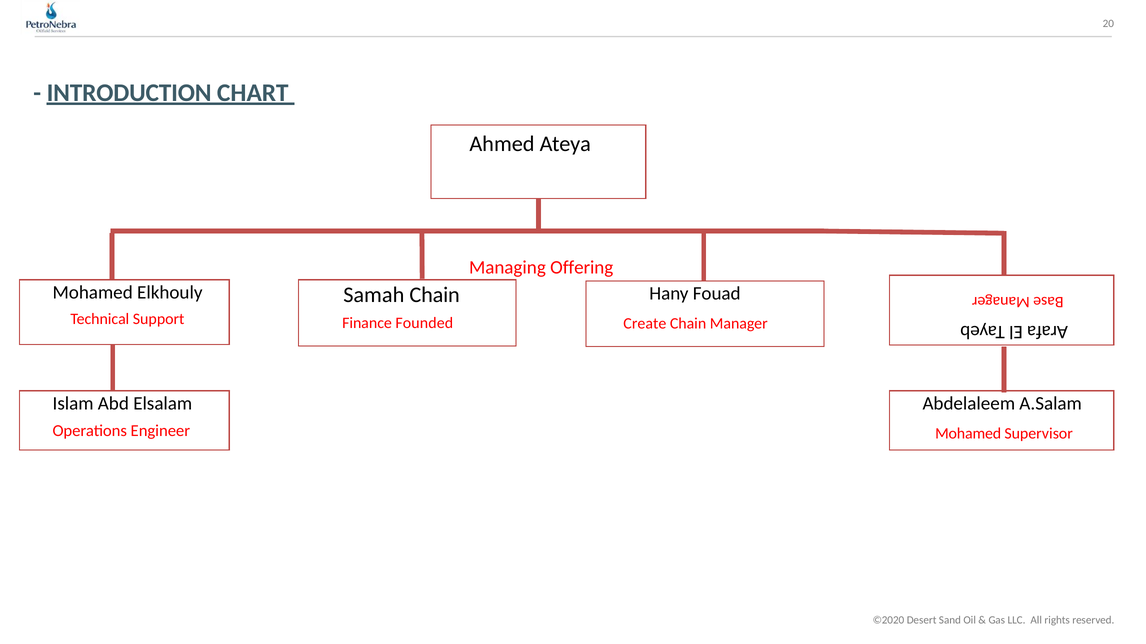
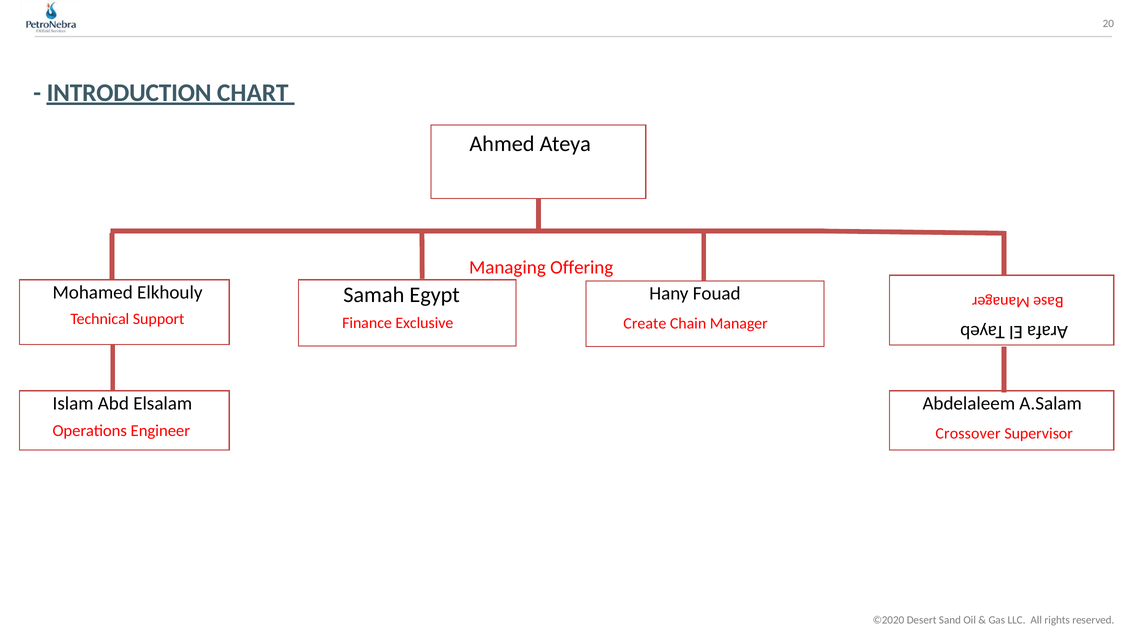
Samah Chain: Chain -> Egypt (435, 295)
Founded: Founded -> Exclusive (424, 323)
Mohamed: Mohamed -> Crossover (968, 434)
